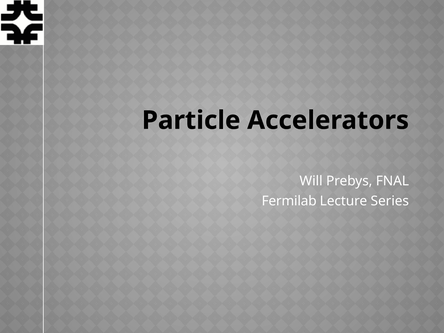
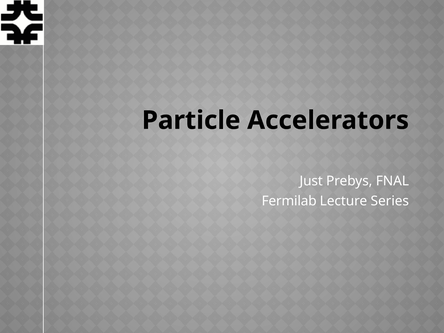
Will: Will -> Just (311, 181)
